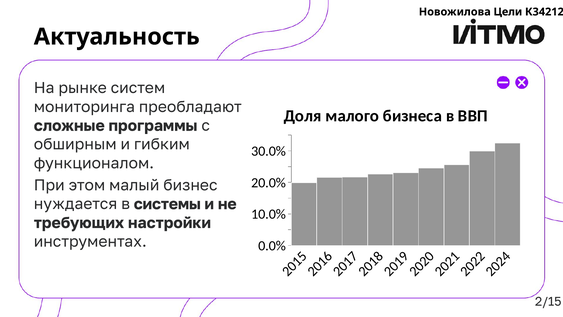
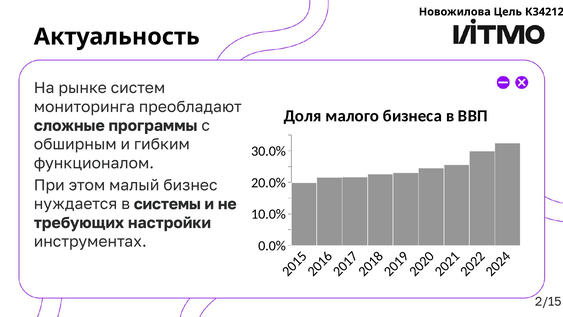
Цели: Цели -> Цель (508, 12)
